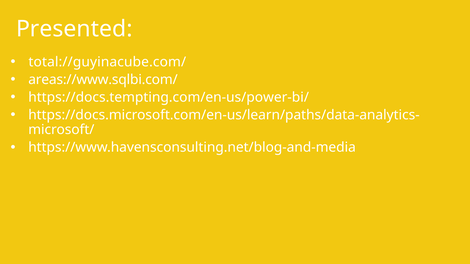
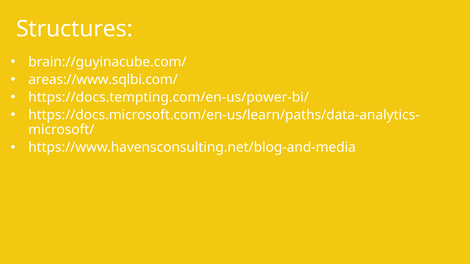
Presented: Presented -> Structures (74, 29)
total://guyinacube.com/: total://guyinacube.com/ -> brain://guyinacube.com/ (107, 62)
